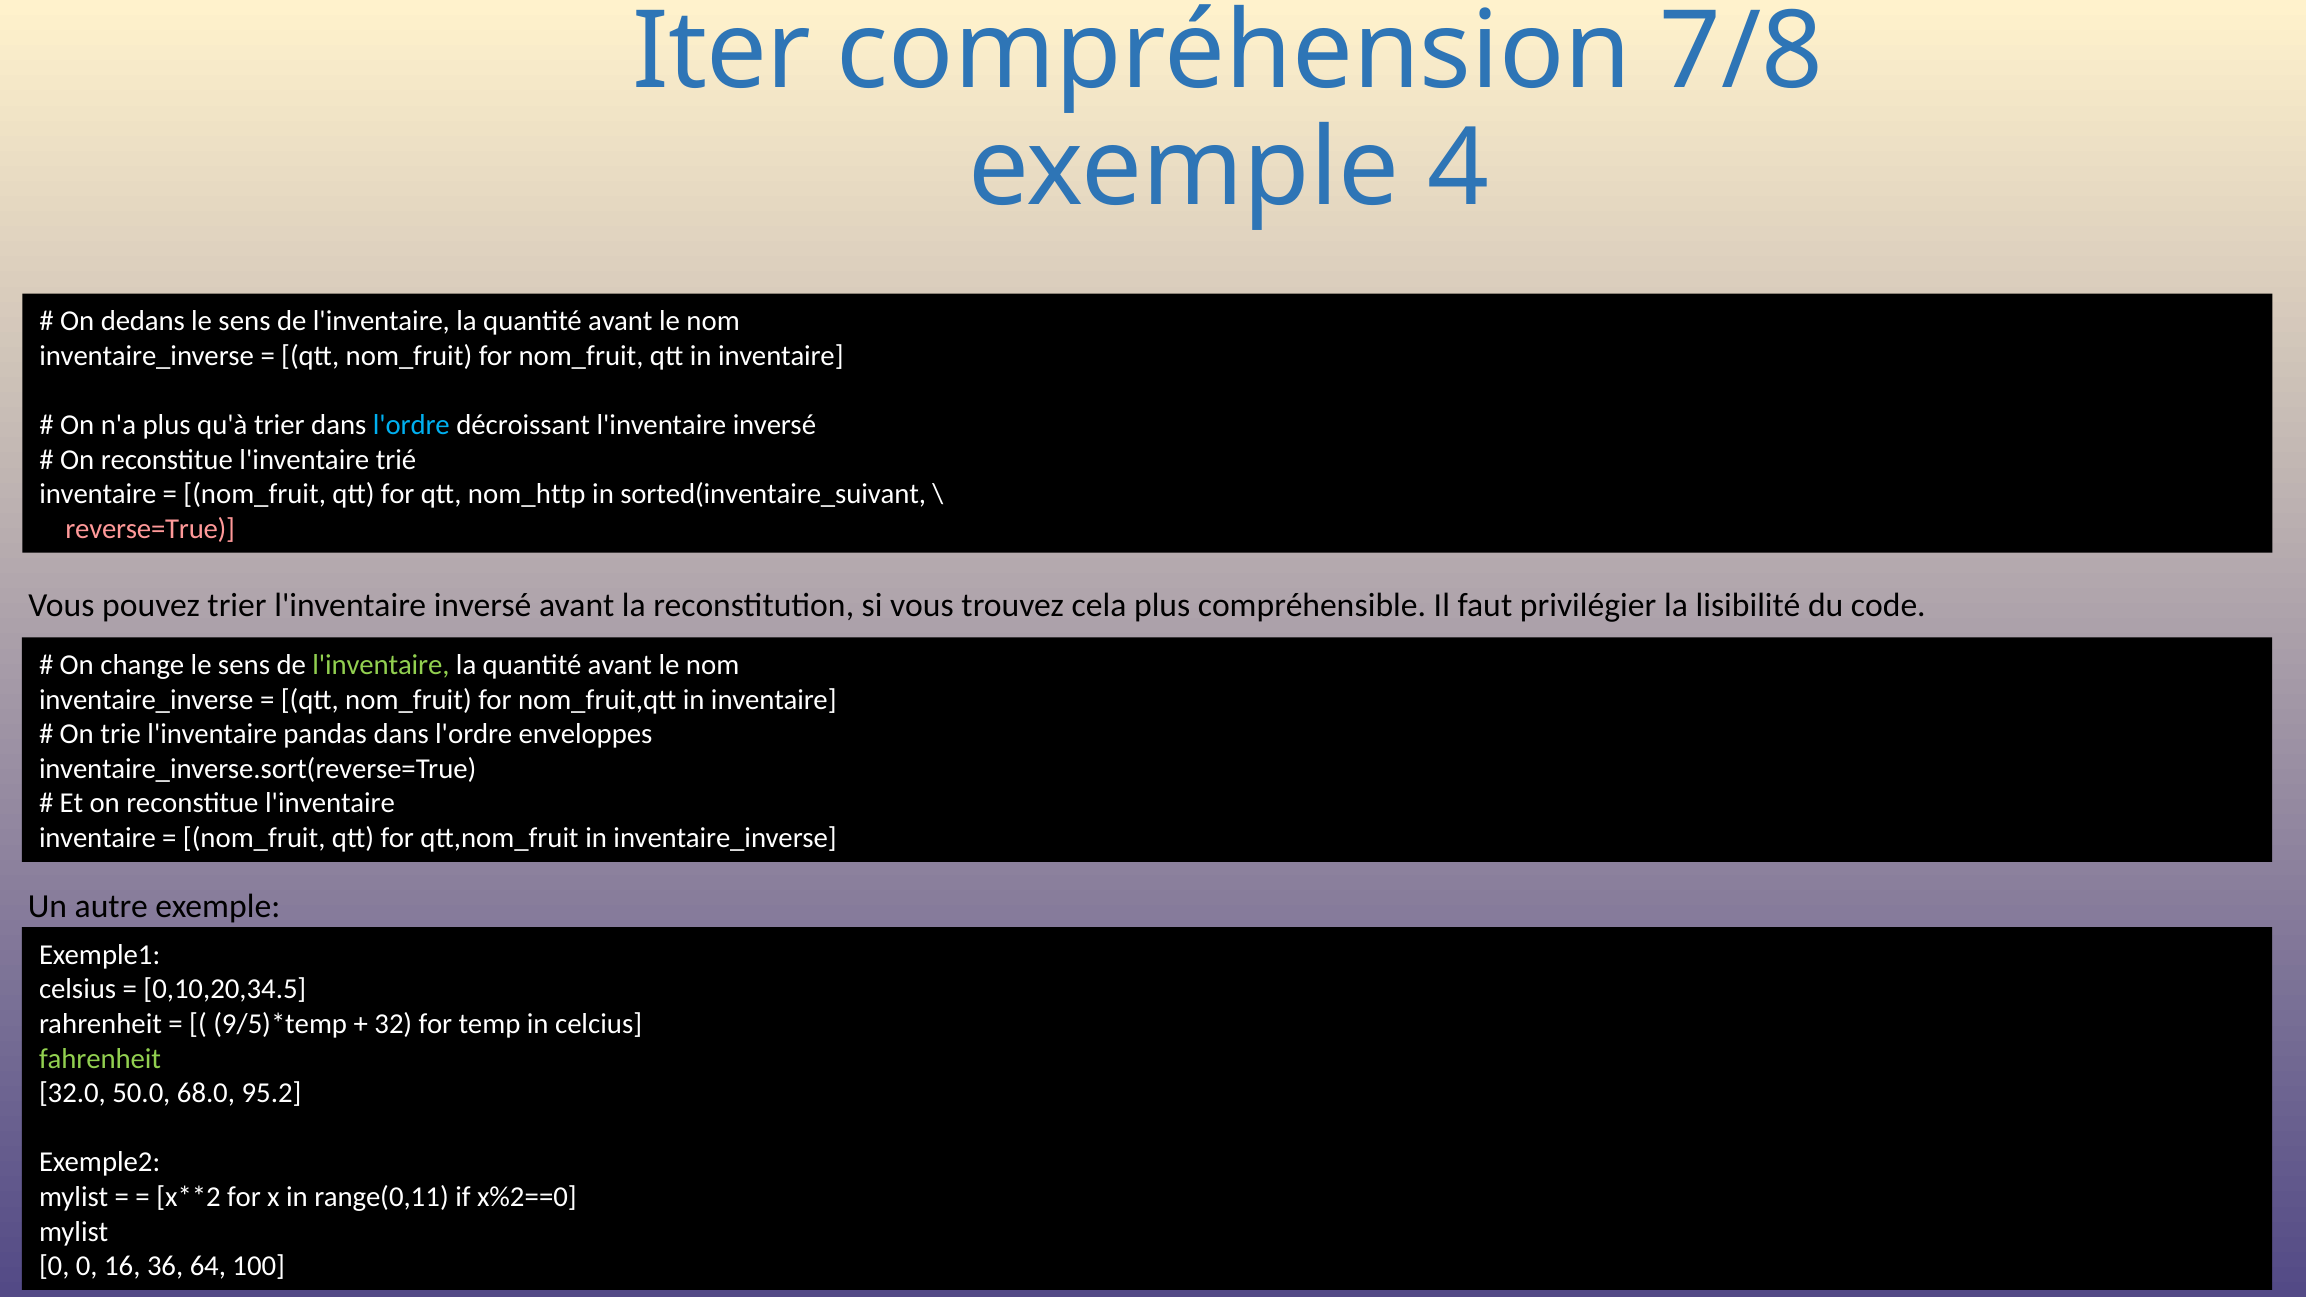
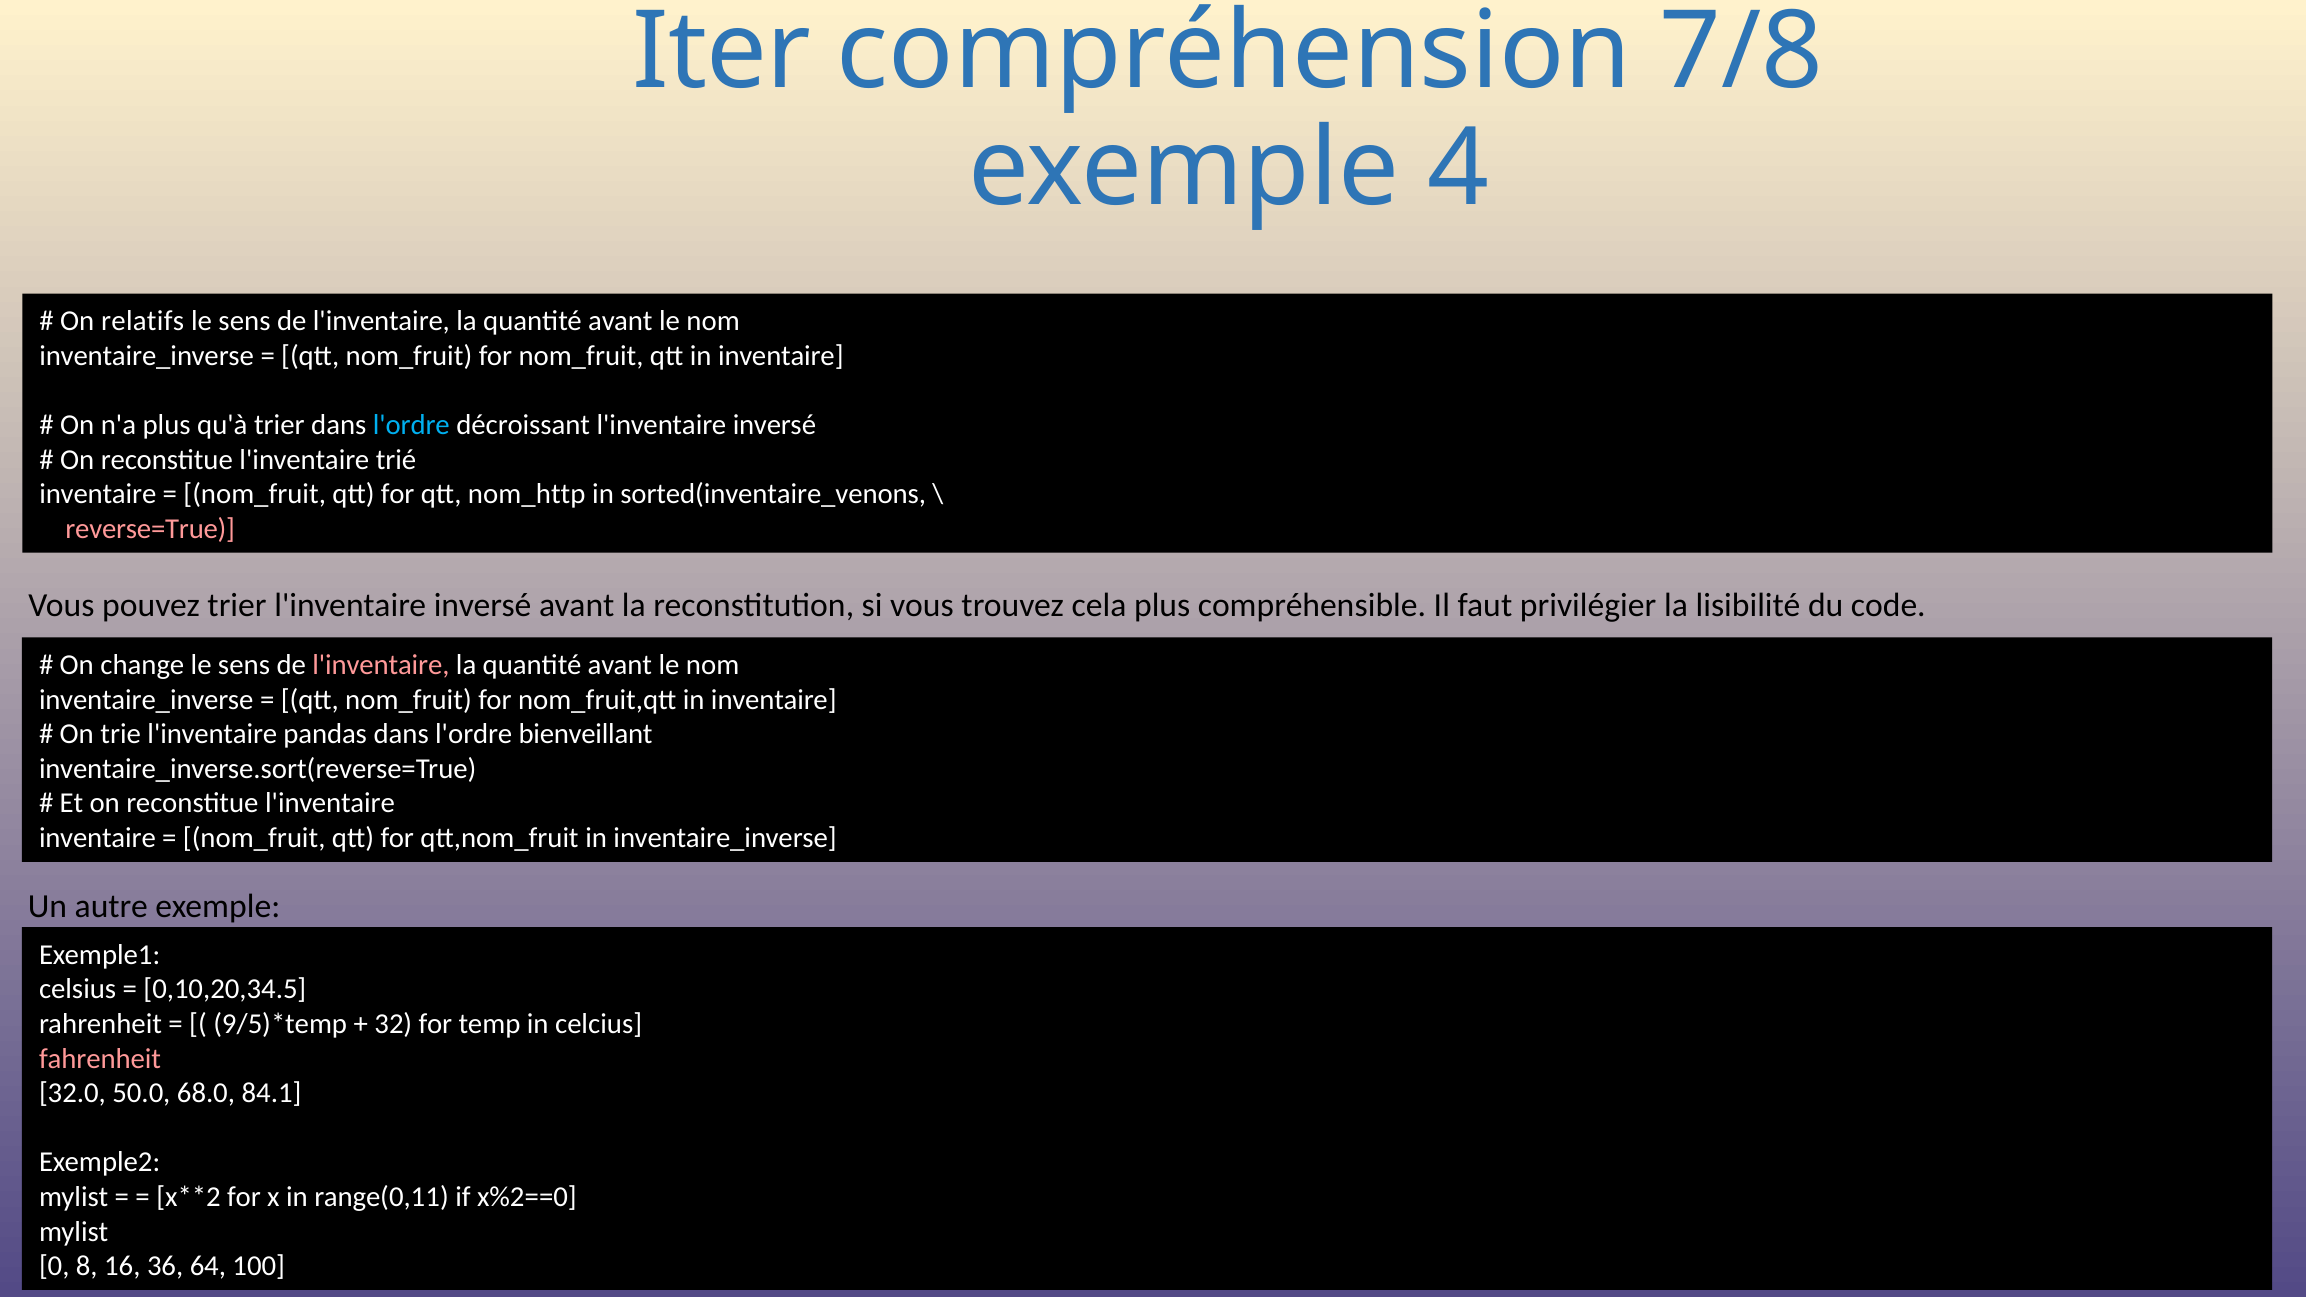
dedans: dedans -> relatifs (143, 321)
sorted(inventaire_suivant: sorted(inventaire_suivant -> sorted(inventaire_venons (773, 494)
l'inventaire colour: light green -> pink (381, 665)
enveloppes: enveloppes -> bienveillant (586, 734)
fahrenheit colour: light green -> pink (100, 1059)
95.2: 95.2 -> 84.1 (272, 1093)
0 0: 0 -> 8 (87, 1266)
